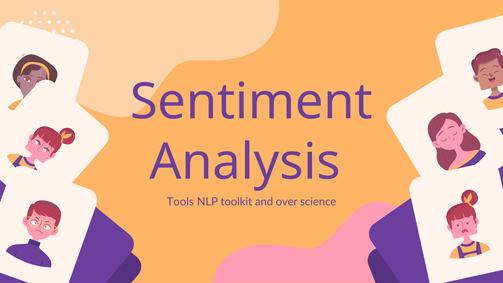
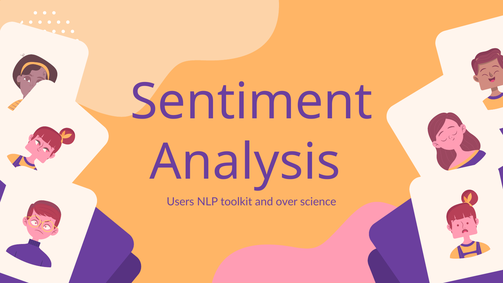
Tools: Tools -> Users (180, 202)
